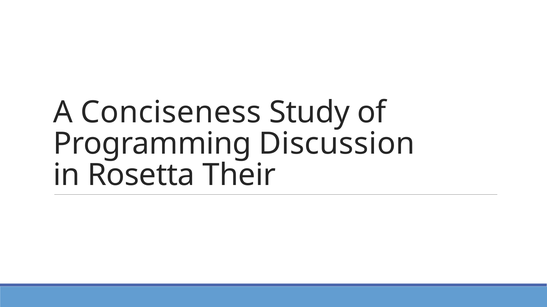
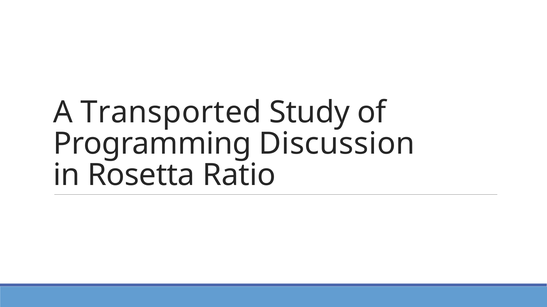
Conciseness: Conciseness -> Transported (171, 113)
Their: Their -> Ratio (239, 176)
